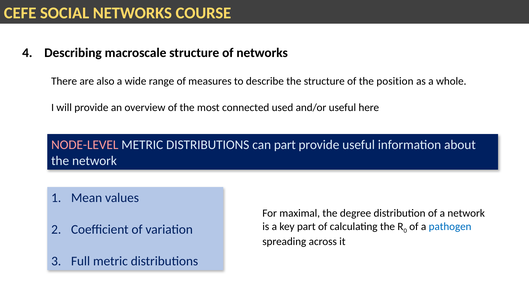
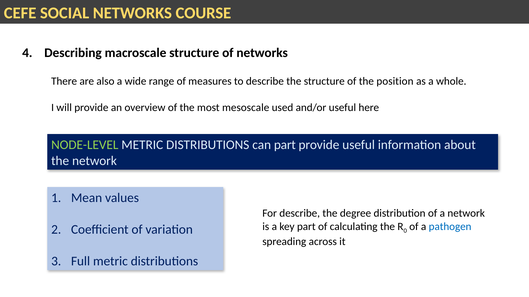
connected: connected -> mesoscale (246, 108)
NODE-LEVEL colour: pink -> light green (85, 145)
For maximal: maximal -> describe (300, 214)
